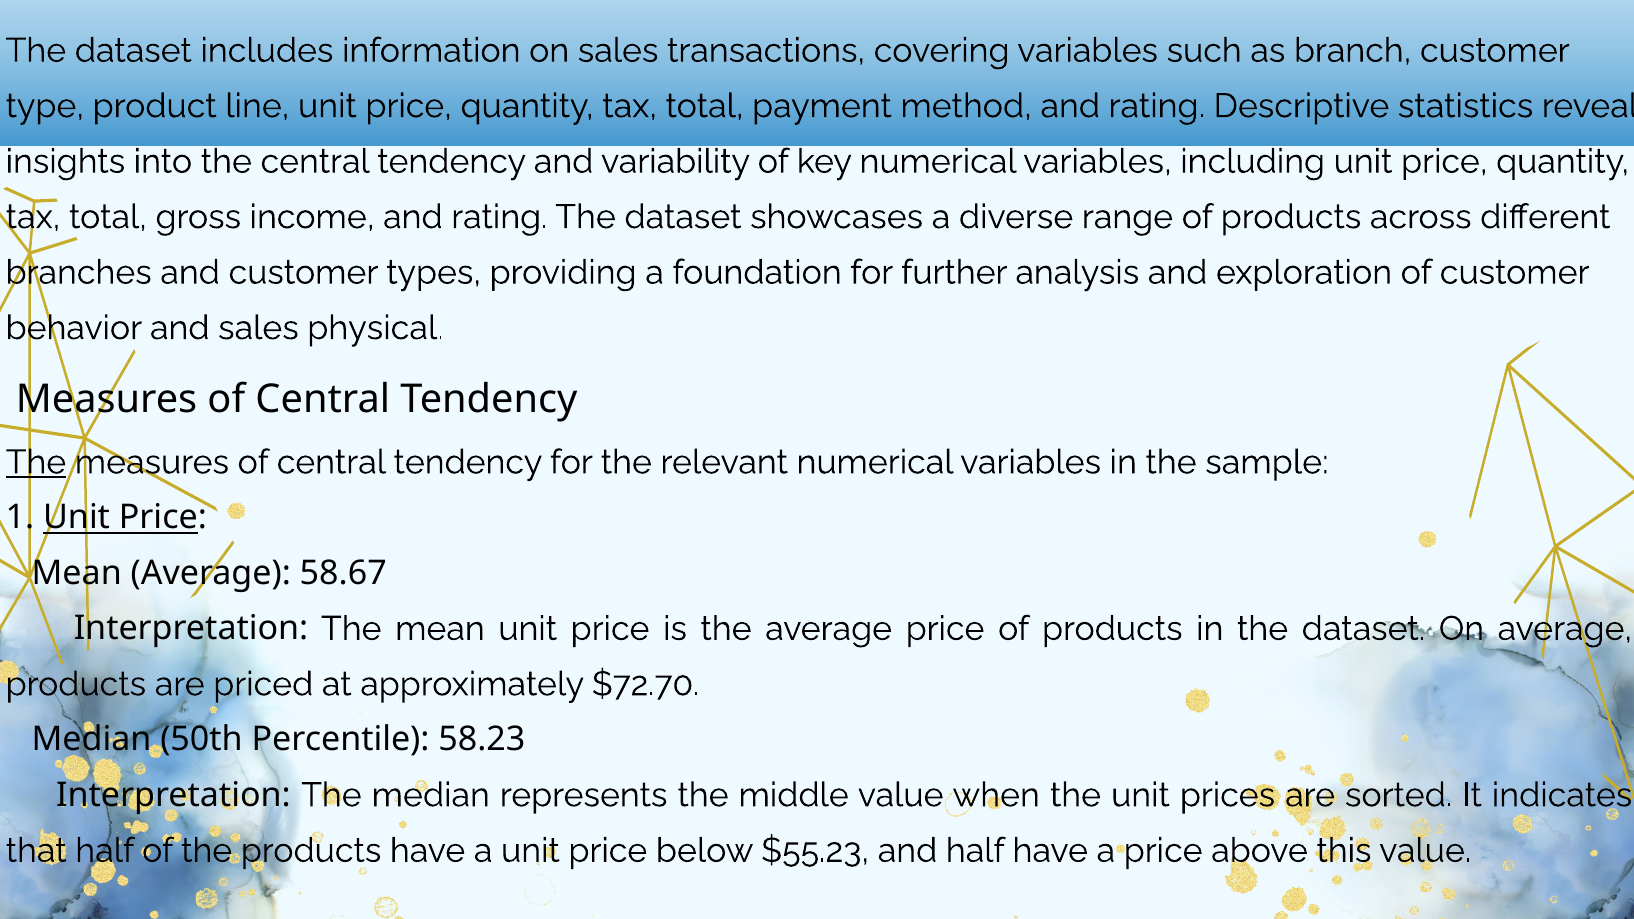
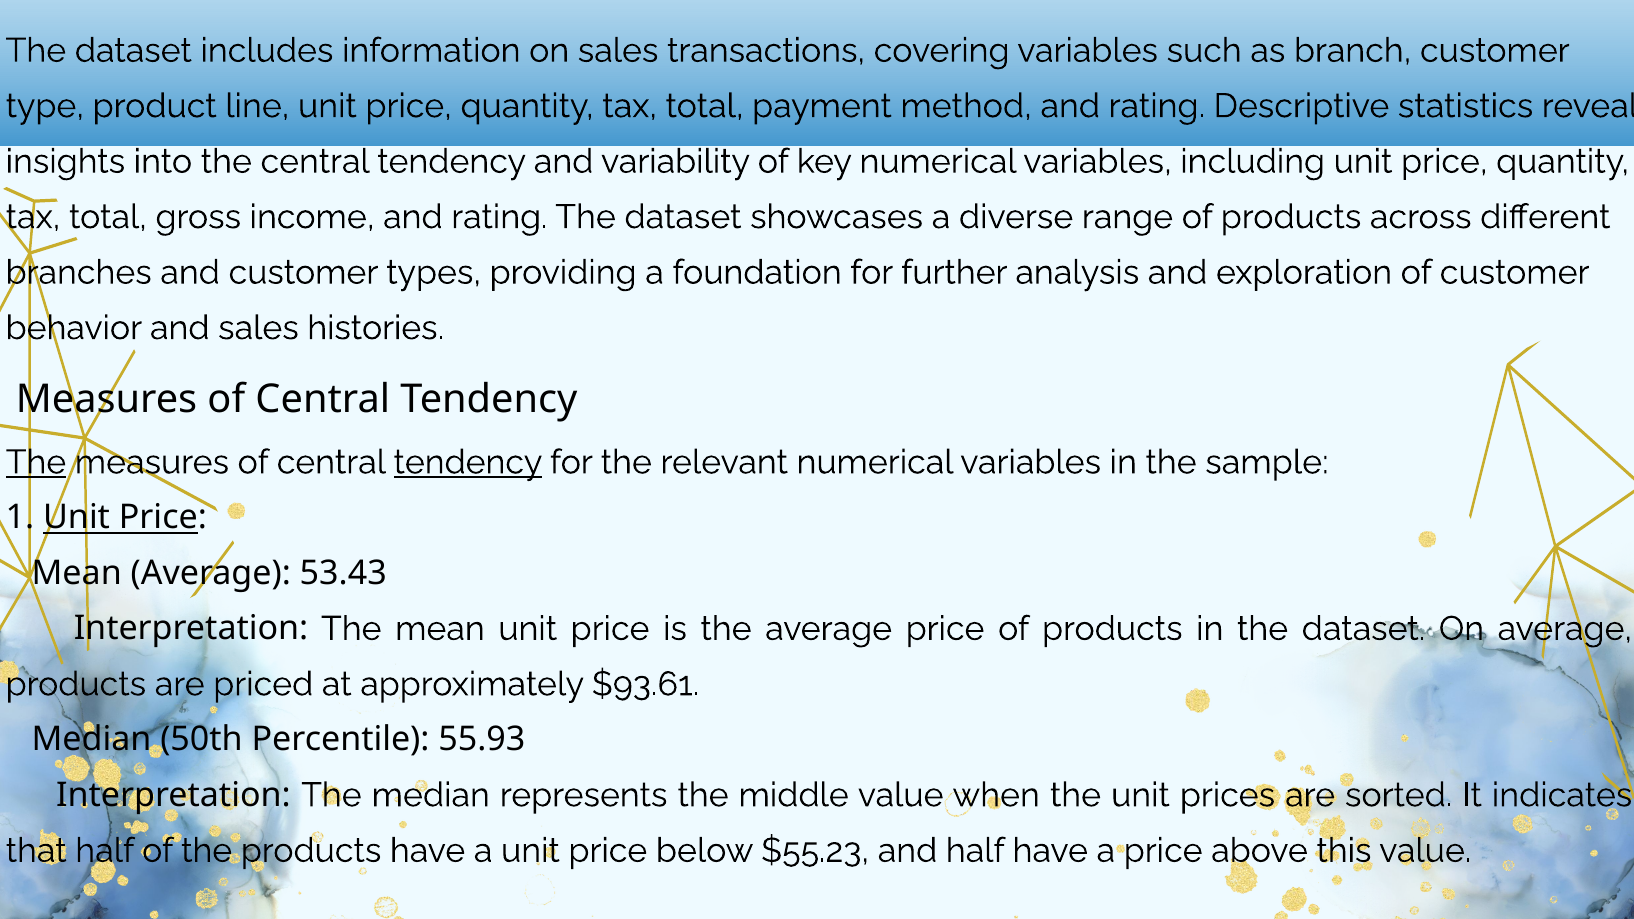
physical: physical -> histories (376, 328)
tendency underline: none -> present (468, 462)
58.67: 58.67 -> 53.43 (343, 573)
$72.70: $72.70 -> $93.61 (645, 684)
58.23: 58.23 -> 55.93 (482, 740)
